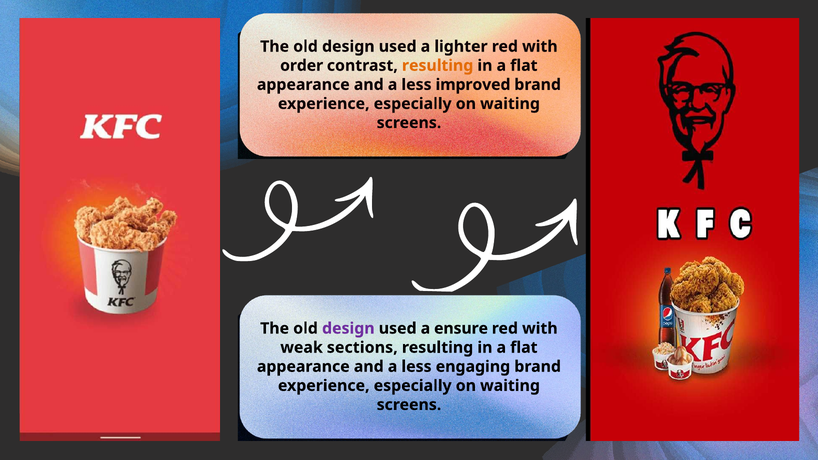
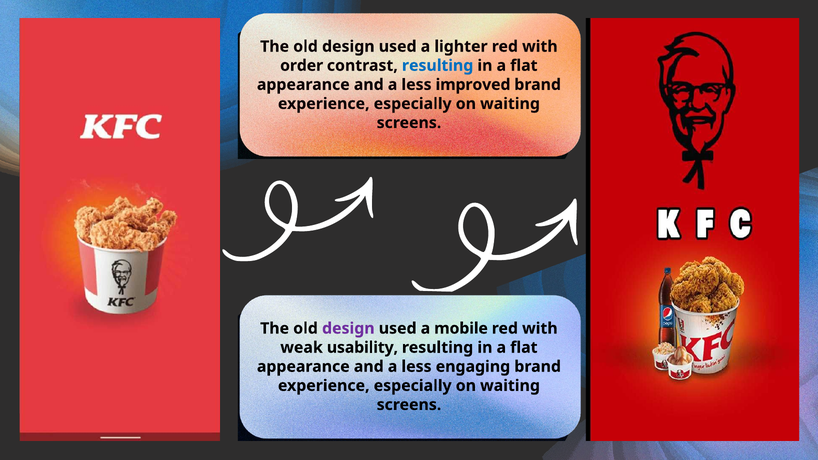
resulting colour: orange -> blue (438, 66)
ensure: ensure -> mobile (461, 329)
sections: sections -> usability (362, 348)
